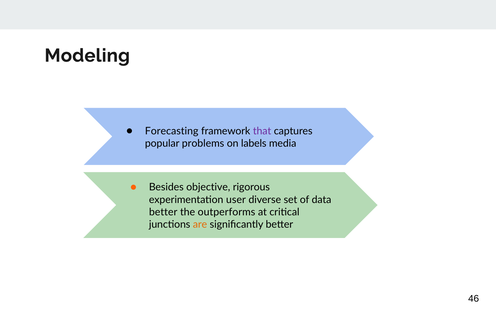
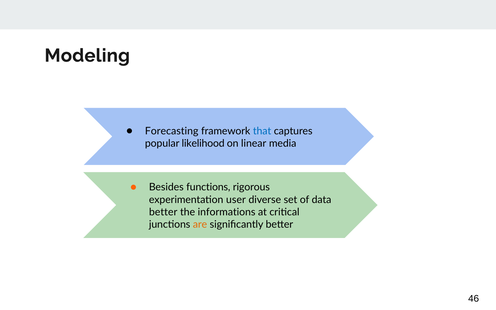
that colour: purple -> blue (262, 131)
problems: problems -> likelihood (203, 143)
labels: labels -> linear (254, 143)
objective: objective -> functions (208, 187)
outperforms: outperforms -> informations (227, 212)
